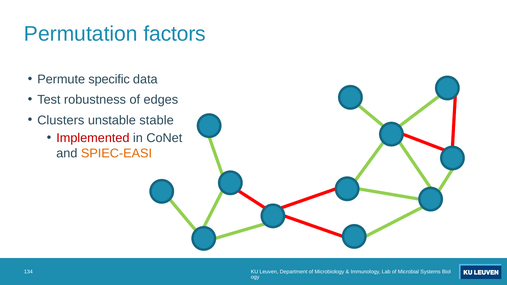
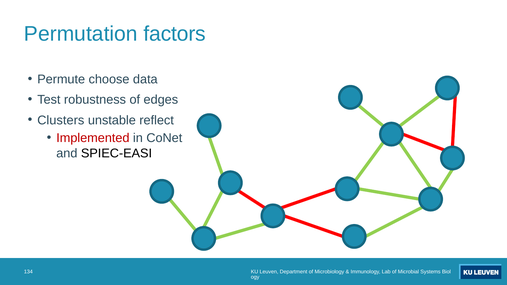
specific: specific -> choose (109, 79)
stable: stable -> reflect (157, 120)
SPIEC-EASI colour: orange -> black (116, 153)
